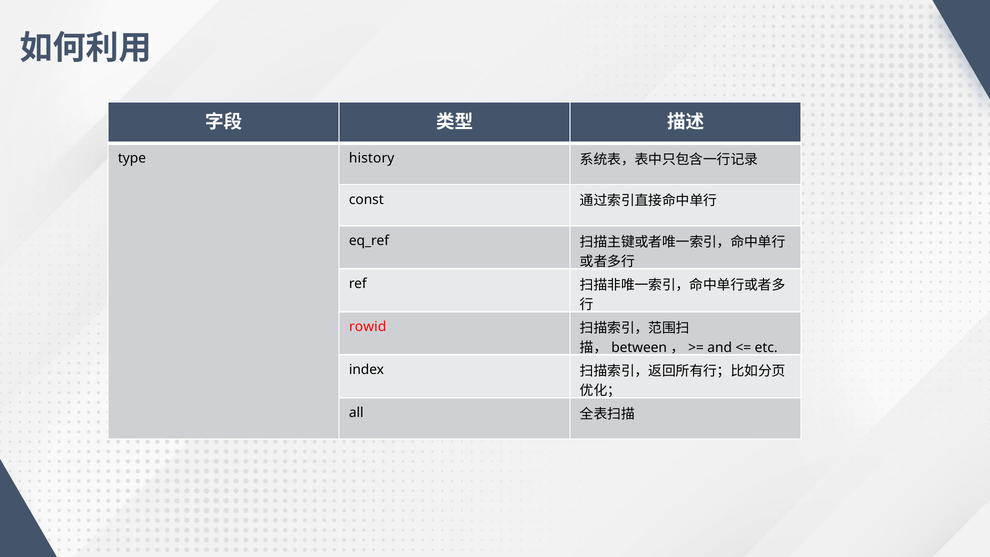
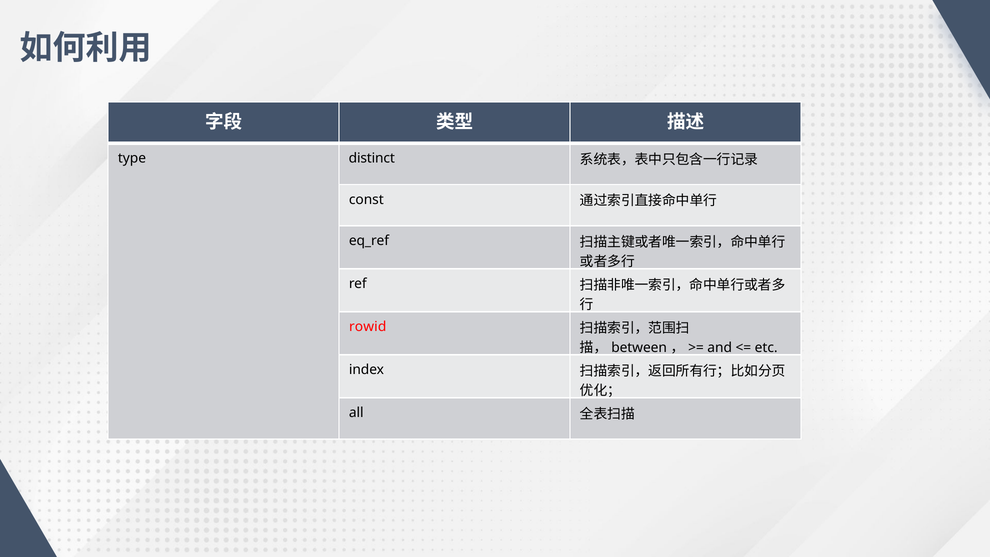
history: history -> distinct (372, 158)
